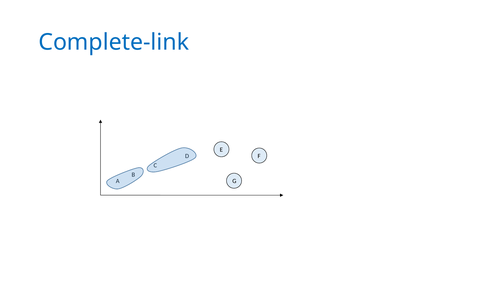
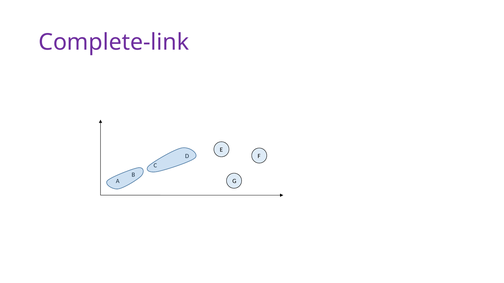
Complete-link colour: blue -> purple (114, 42)
